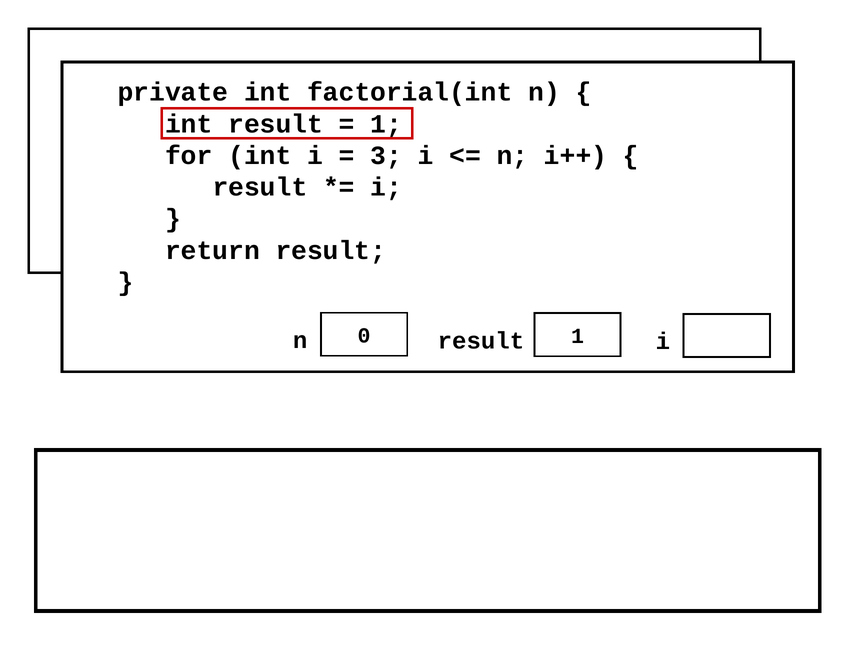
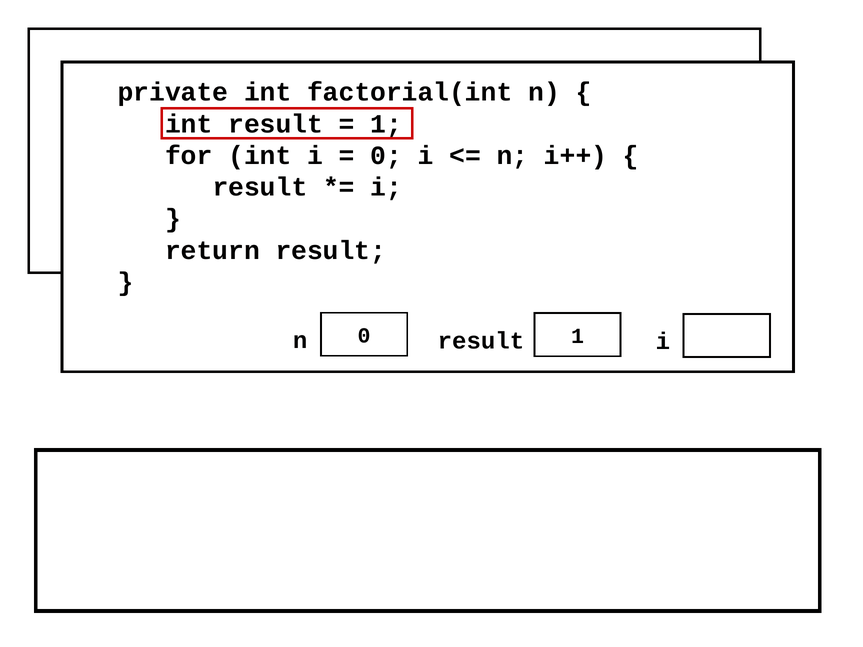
3: 3 -> 0 (386, 156)
